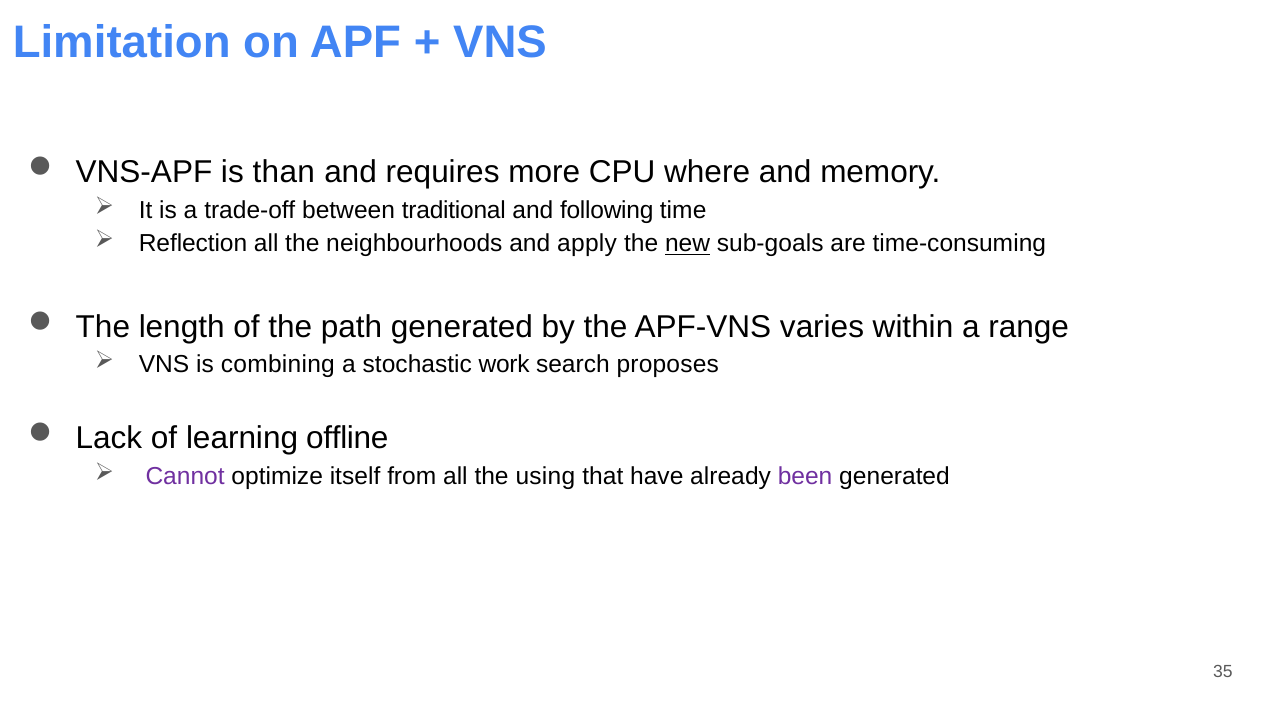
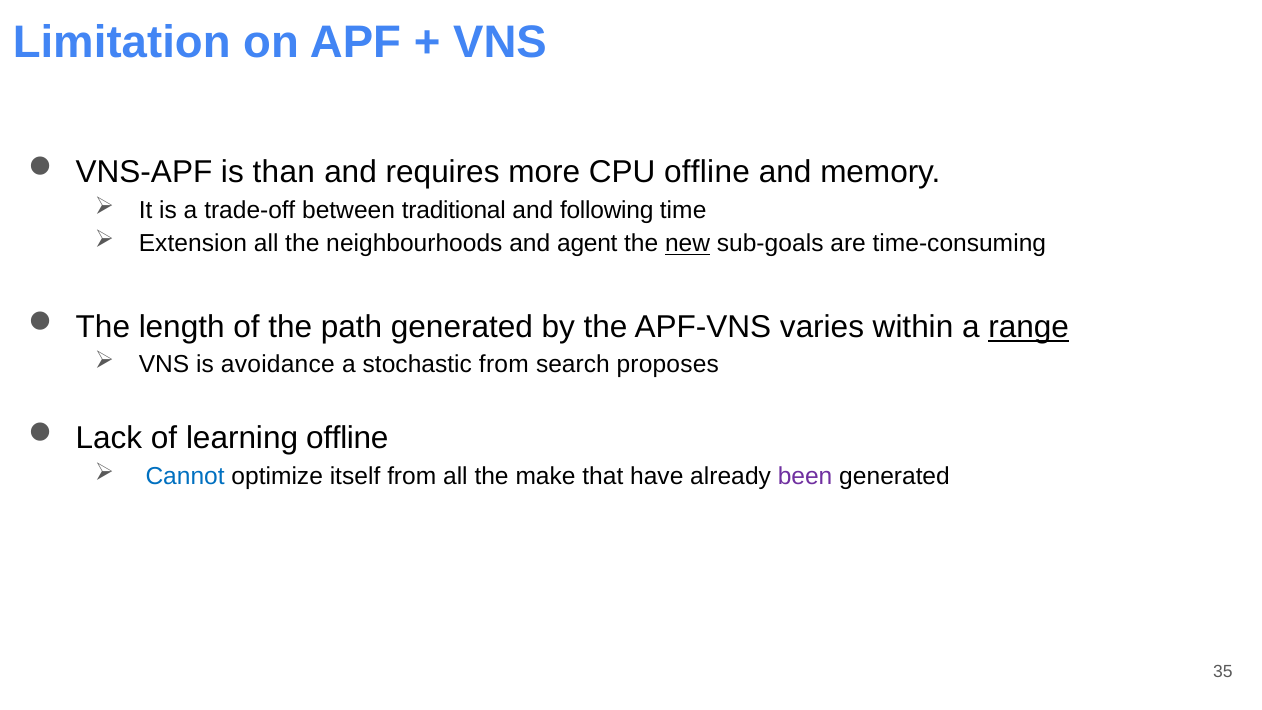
CPU where: where -> offline (707, 172)
Reflection: Reflection -> Extension (193, 244)
apply: apply -> agent (587, 244)
range underline: none -> present (1029, 327)
combining: combining -> avoidance (278, 365)
stochastic work: work -> from (504, 365)
Cannot colour: purple -> blue (185, 476)
using: using -> make (545, 476)
